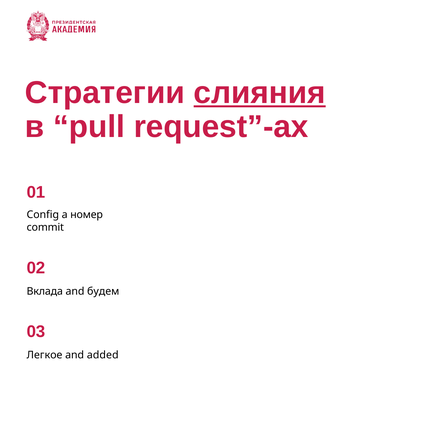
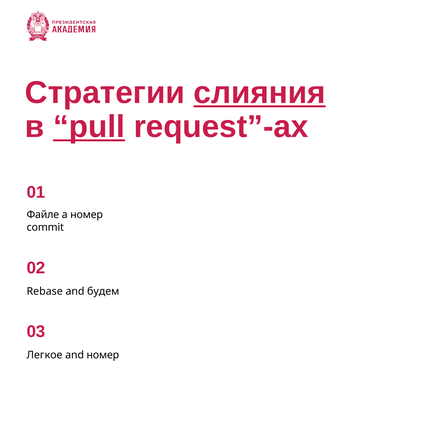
pull underline: none -> present (89, 127)
Config: Config -> Файле (43, 215)
Вклада: Вклада -> Rebase (45, 291)
and added: added -> номер (103, 355)
